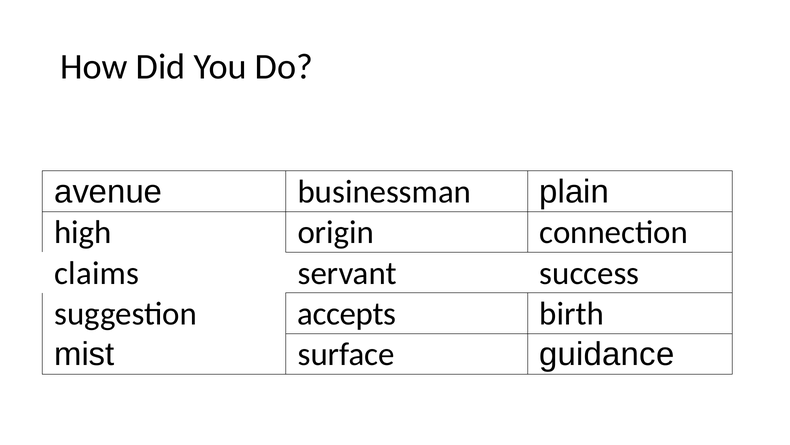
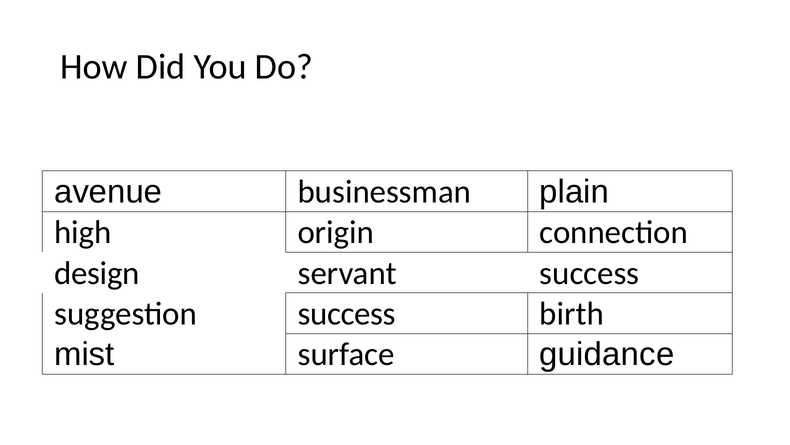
claims: claims -> design (97, 273)
suggestion accepts: accepts -> success (347, 313)
